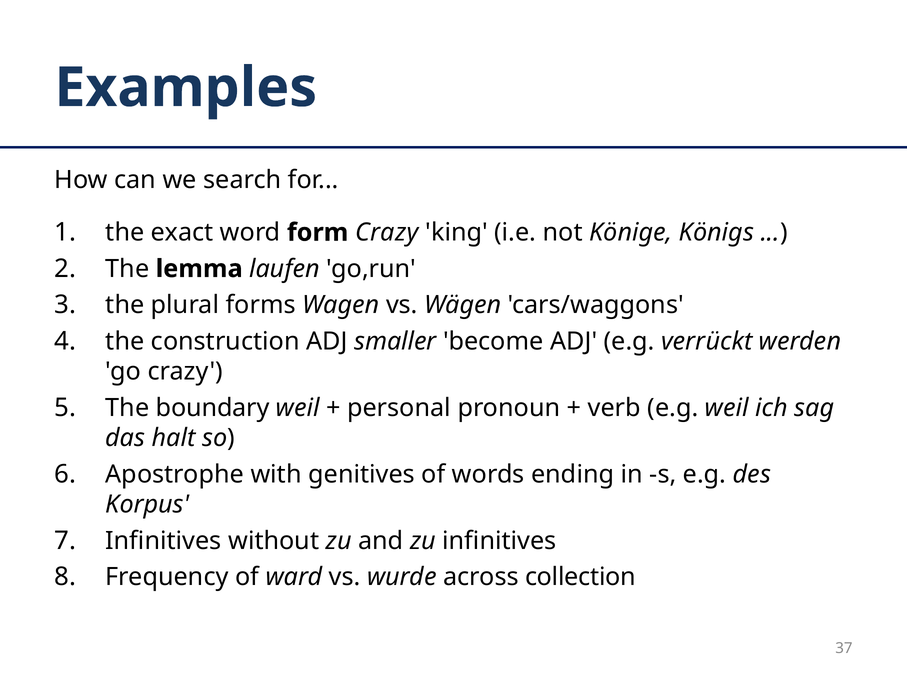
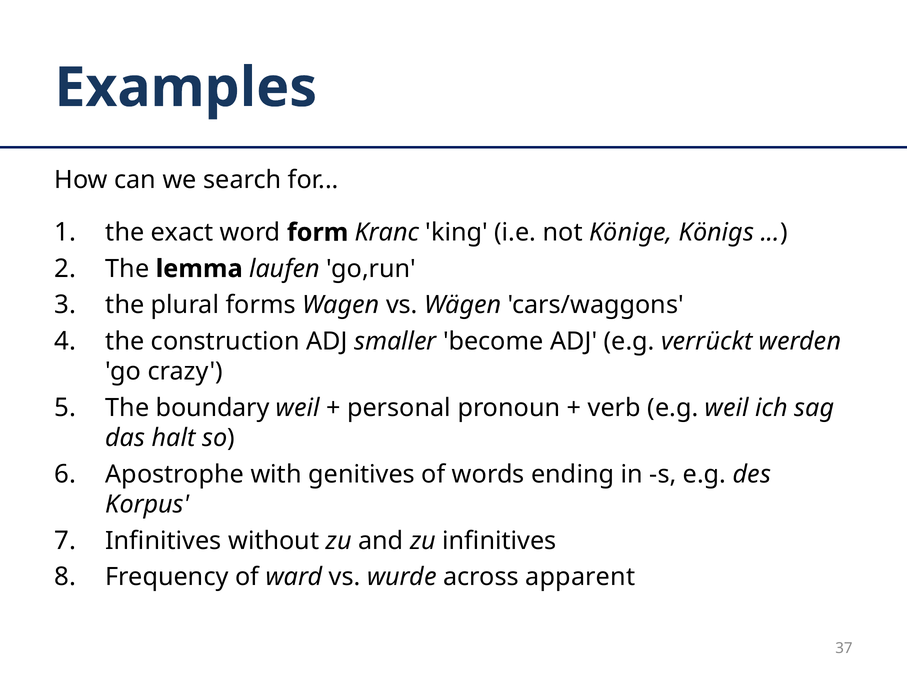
form Crazy: Crazy -> Kranc (387, 233)
collection: collection -> apparent (580, 577)
